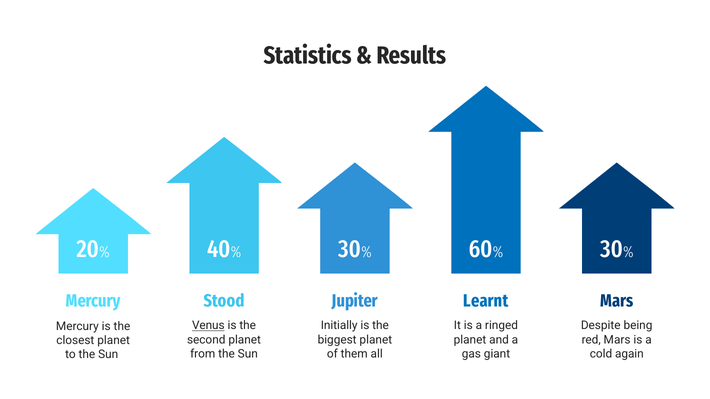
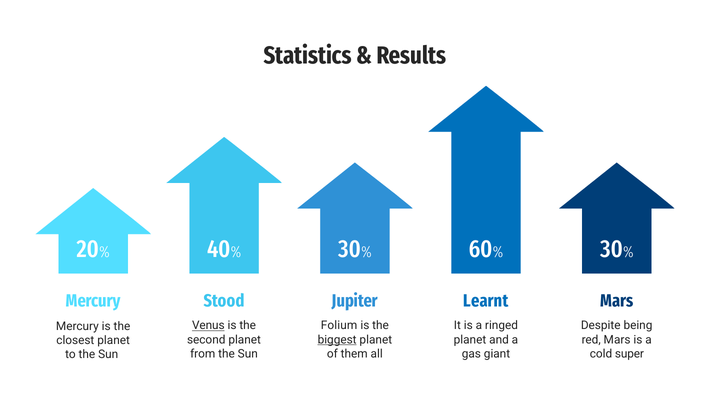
Initially: Initially -> Folium (339, 326)
biggest underline: none -> present (337, 340)
again: again -> super (629, 354)
